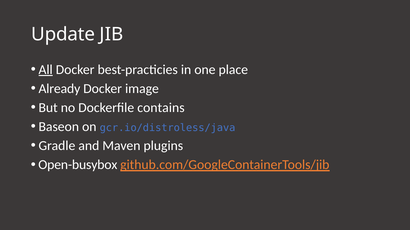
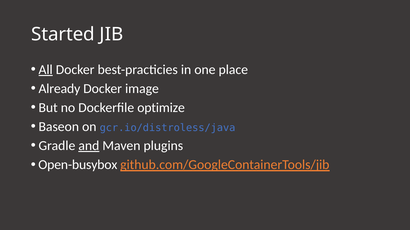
Update: Update -> Started (63, 34)
contains: contains -> optimize (161, 108)
and underline: none -> present (89, 146)
